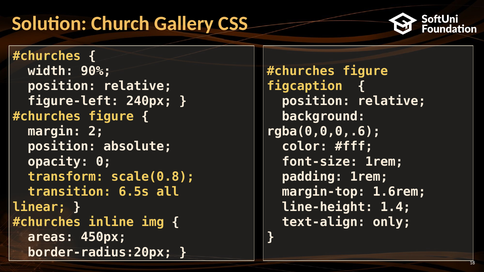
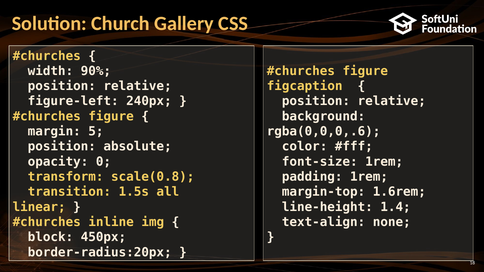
2: 2 -> 5 (96, 132)
6.5s: 6.5s -> 1.5s (134, 192)
only: only -> none (392, 222)
areas: areas -> block (50, 237)
